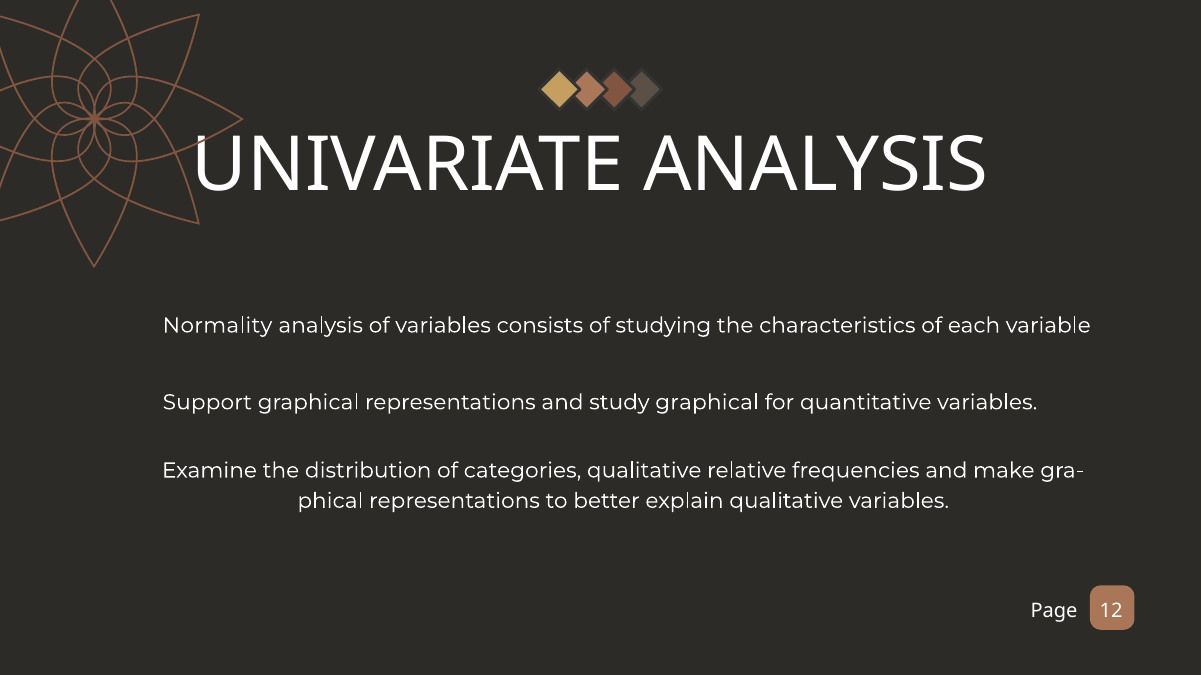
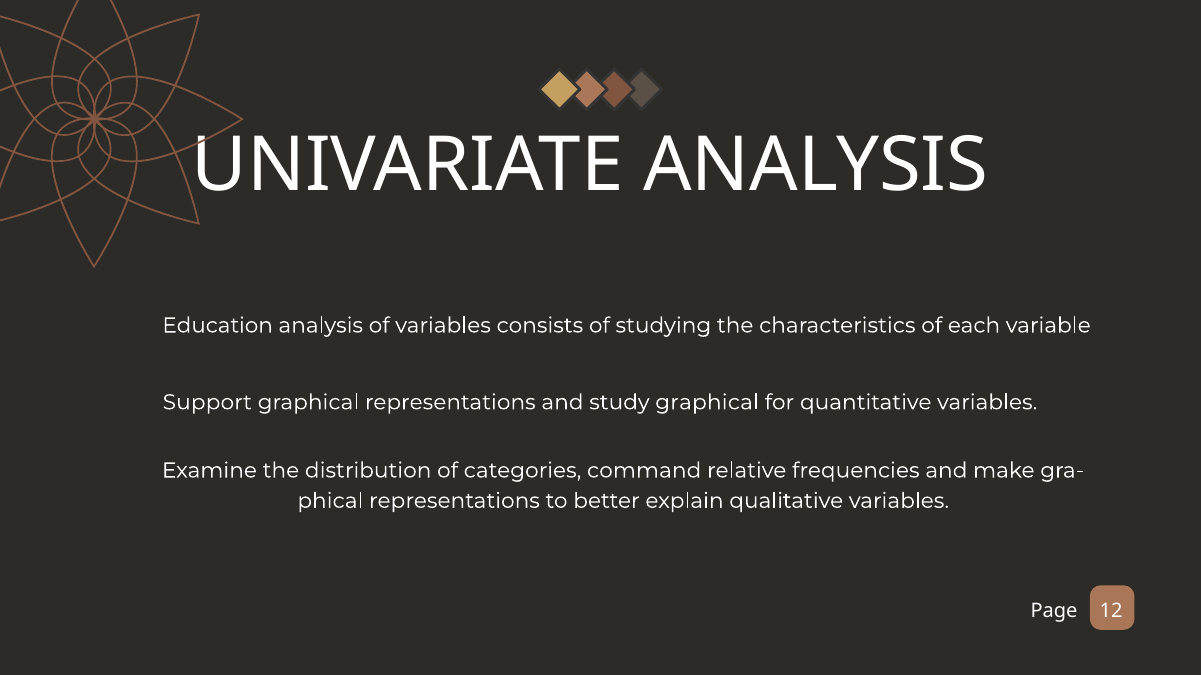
Normality: Normality -> Education (218, 326)
categories qualitative: qualitative -> command (644, 471)
